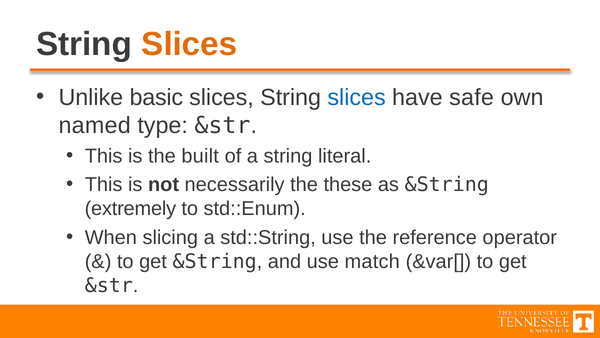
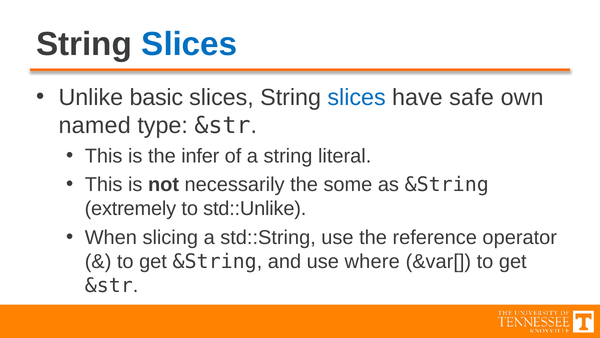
Slices colour: orange -> blue (189, 44)
built: built -> infer (200, 156)
these: these -> some (348, 185)
std::Enum: std::Enum -> std::Unlike (255, 209)
match: match -> where (372, 261)
